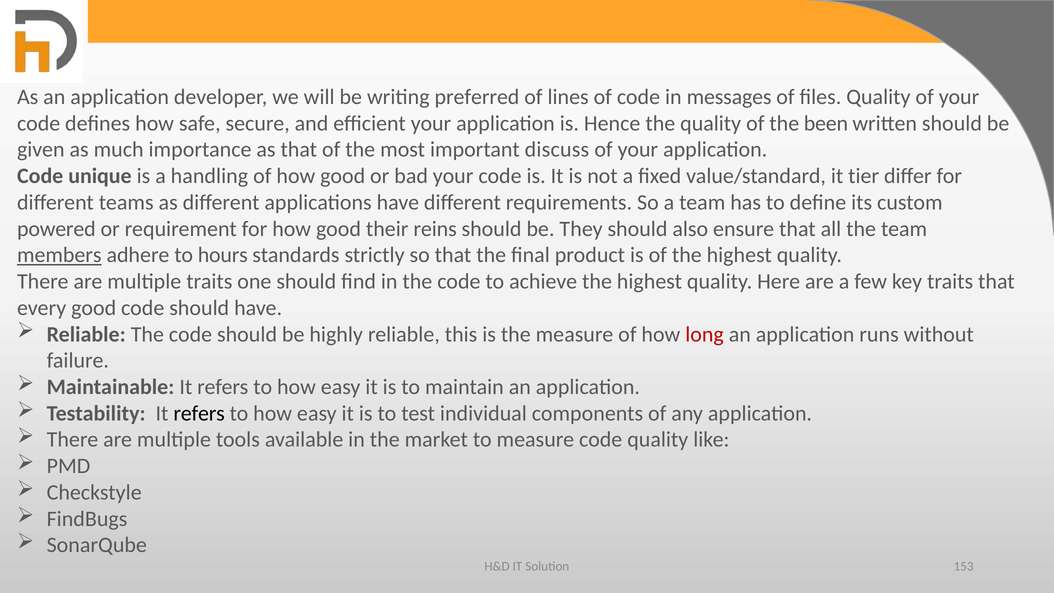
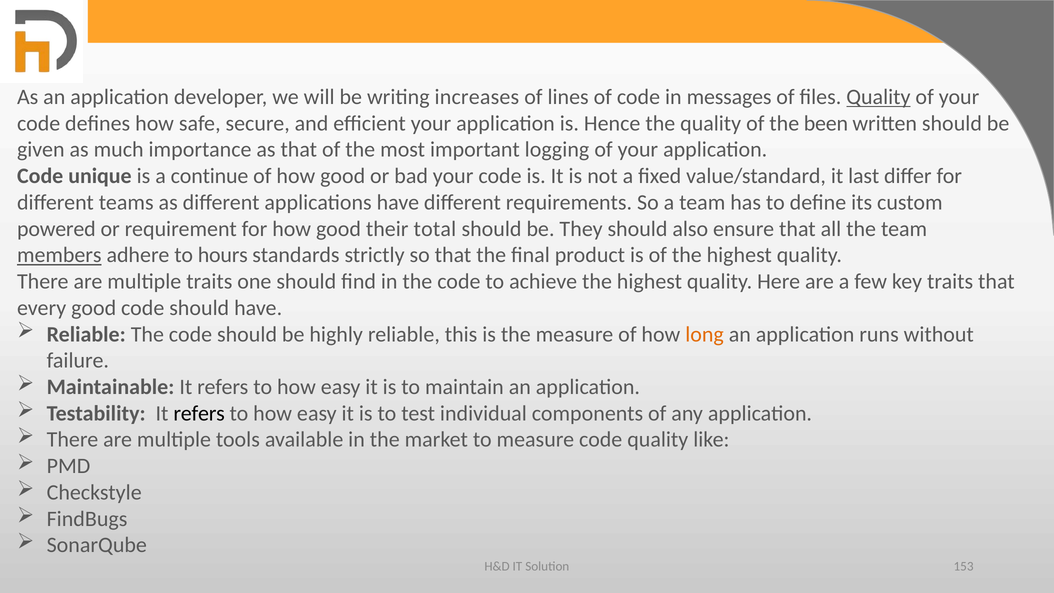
preferred: preferred -> increases (477, 97)
Quality underline: none -> present (878, 97)
discuss: discuss -> logging (557, 150)
handling: handling -> continue (210, 176)
tier: tier -> last (864, 176)
reins: reins -> total (435, 229)
long colour: red -> orange (705, 334)
